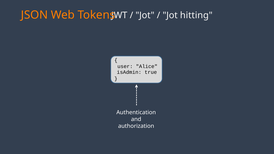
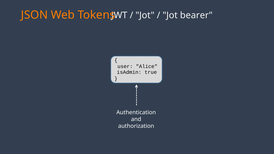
hitting: hitting -> bearer (196, 15)
